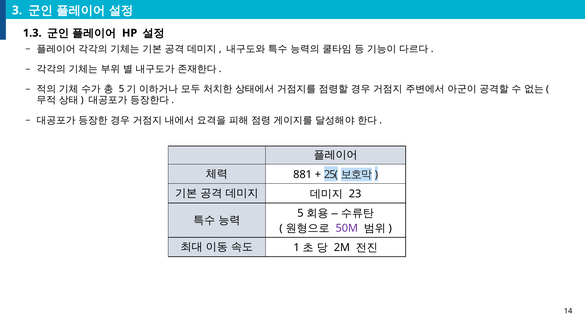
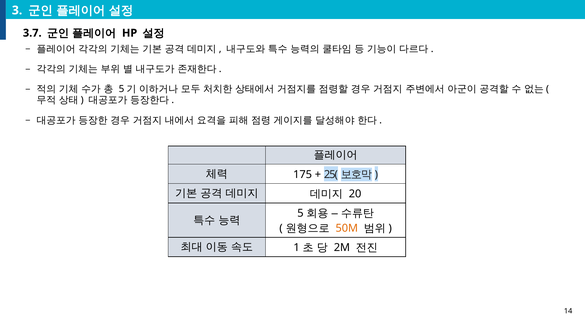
1.3: 1.3 -> 3.7 (32, 33)
881: 881 -> 175 (303, 174)
23: 23 -> 20 (355, 194)
50M colour: purple -> orange (347, 228)
